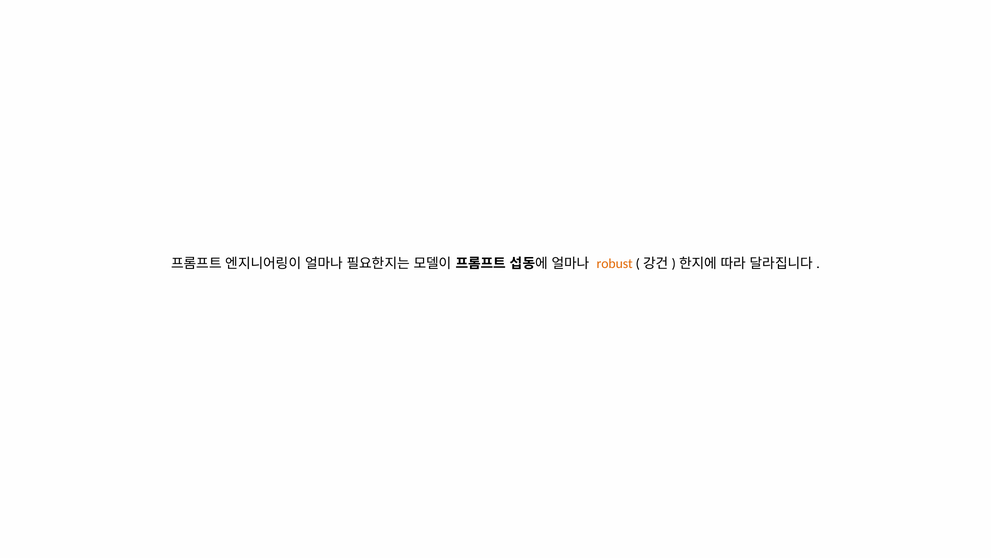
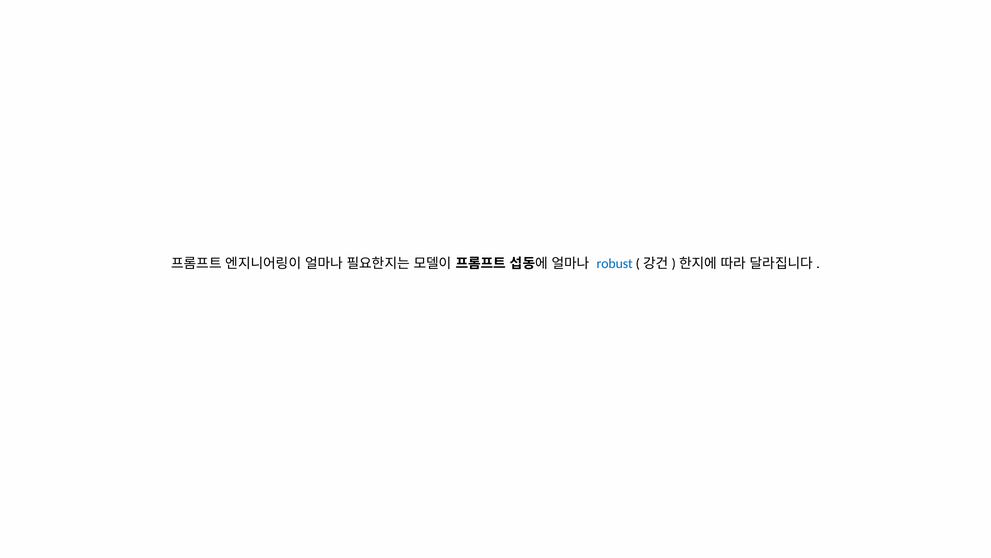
robust colour: orange -> blue (615, 263)
